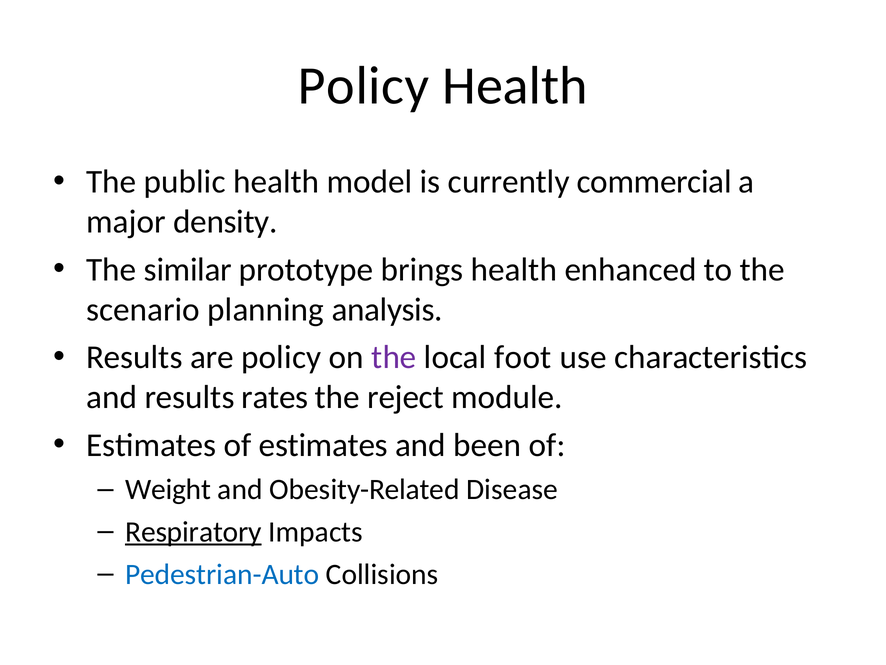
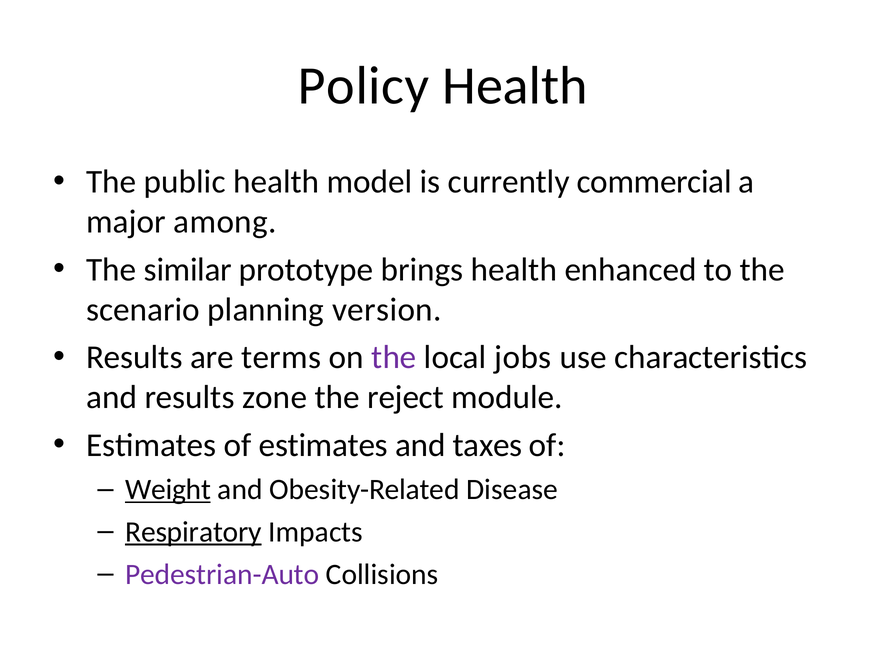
density: density -> among (225, 222)
analysis: analysis -> version (387, 309)
are policy: policy -> terms (281, 357)
foot: foot -> jobs (523, 357)
rates: rates -> zone (275, 397)
been: been -> taxes (488, 445)
Weight underline: none -> present (168, 489)
Pedestrian-Auto colour: blue -> purple (222, 574)
